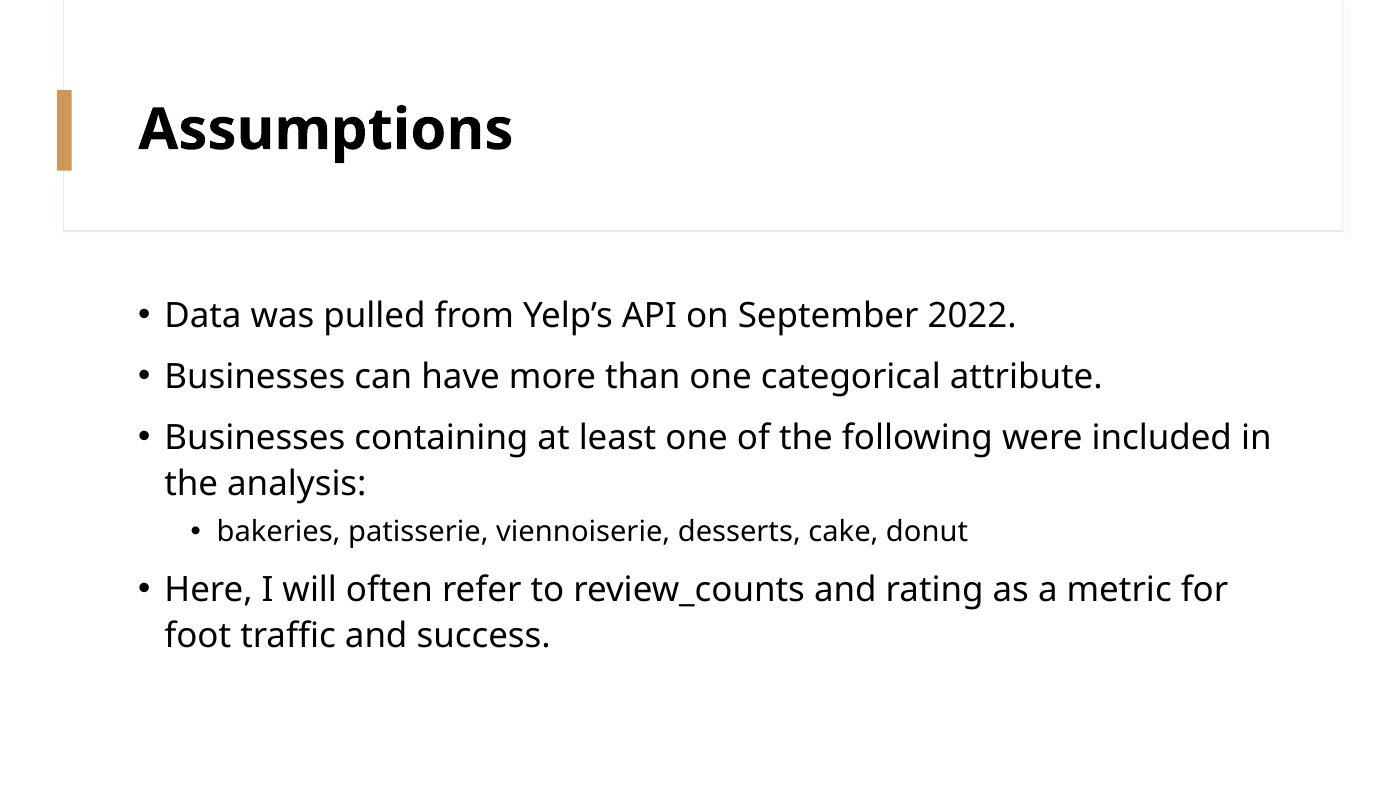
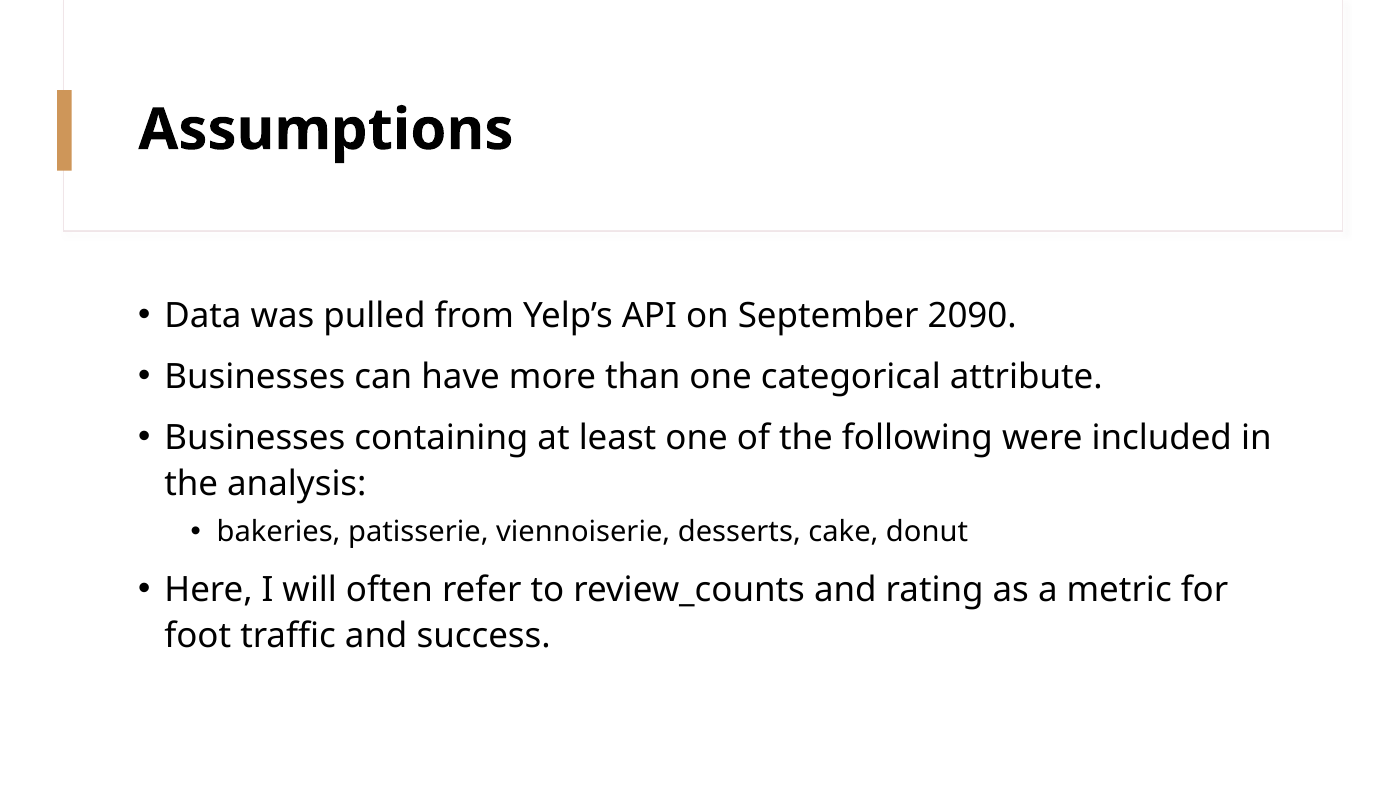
2022: 2022 -> 2090 (972, 317)
